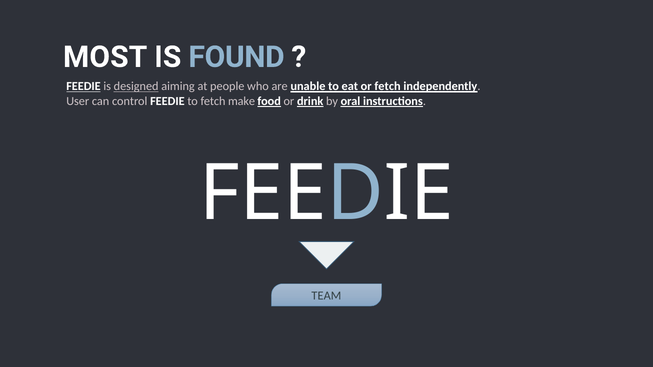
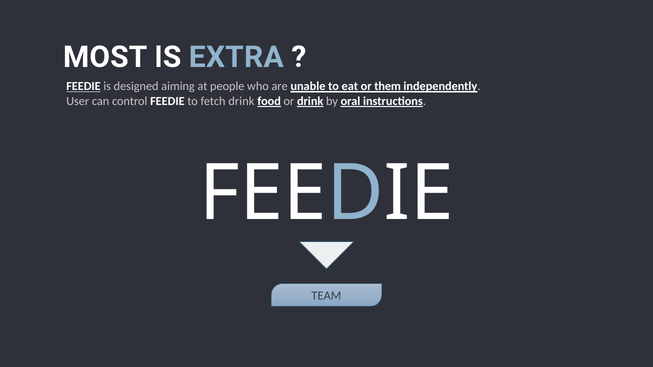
FOUND: FOUND -> EXTRA (236, 57)
designed underline: present -> none (136, 86)
or fetch: fetch -> them (388, 86)
fetch make: make -> drink (241, 101)
